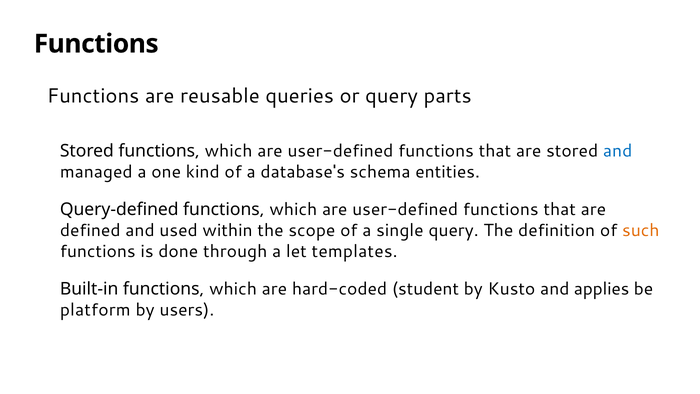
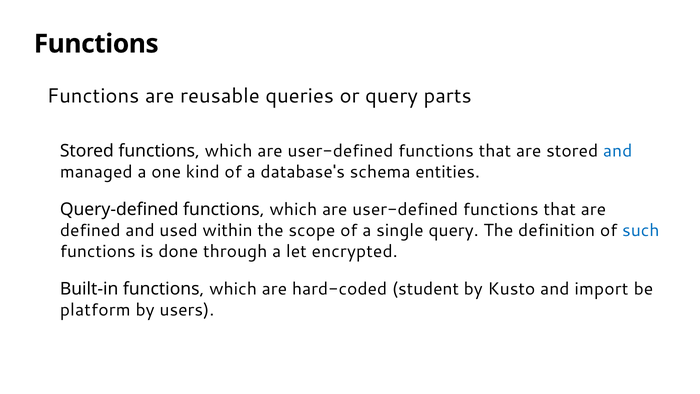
such colour: orange -> blue (641, 230)
templates: templates -> encrypted (355, 251)
applies: applies -> import (601, 289)
